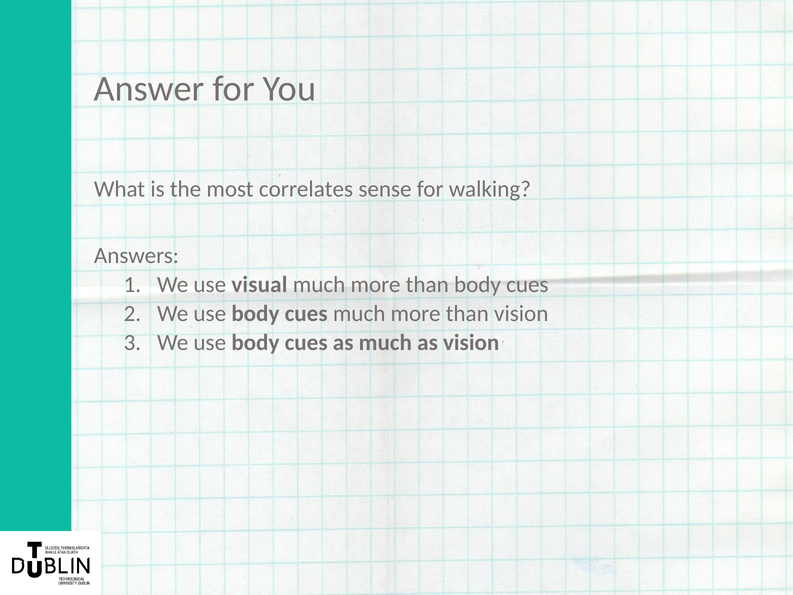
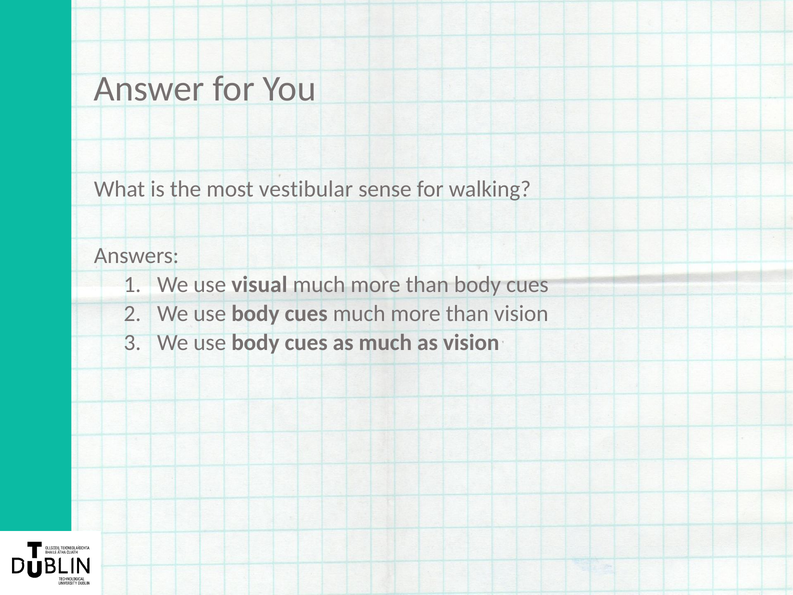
correlates: correlates -> vestibular (306, 189)
